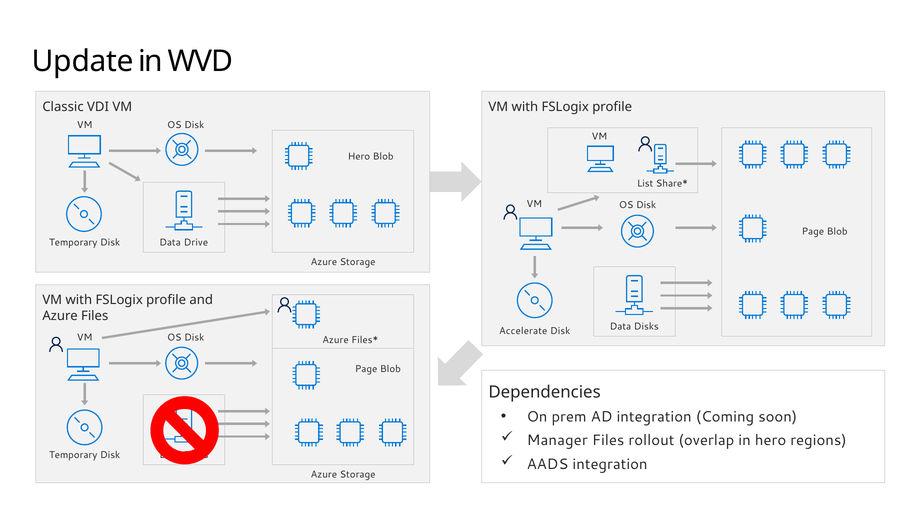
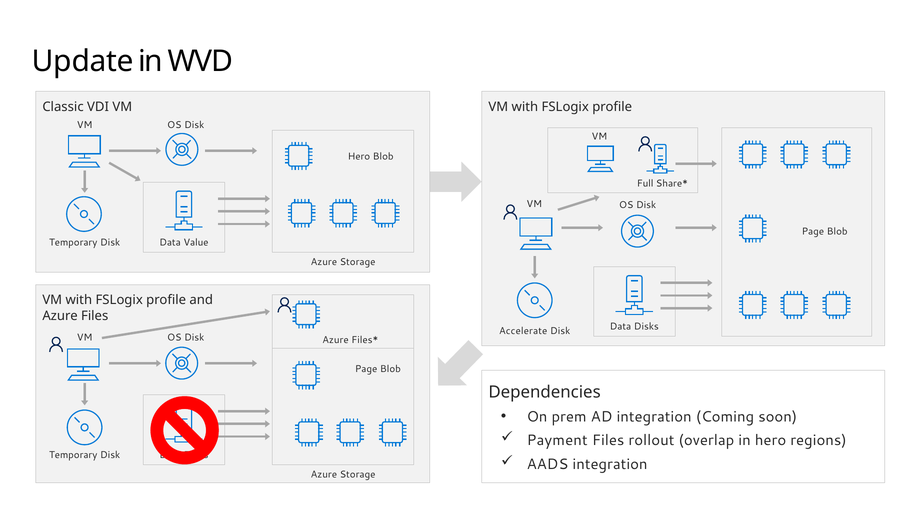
List: List -> Full (645, 184)
Drive: Drive -> Value (196, 242)
Manager: Manager -> Payment (557, 440)
